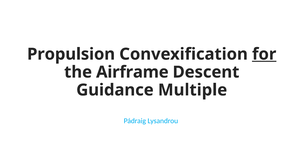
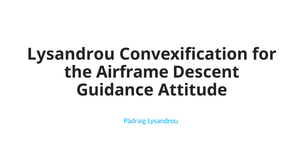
Propulsion: Propulsion -> Lysandrou (71, 54)
for underline: present -> none (264, 54)
Multiple: Multiple -> Attitude (193, 90)
